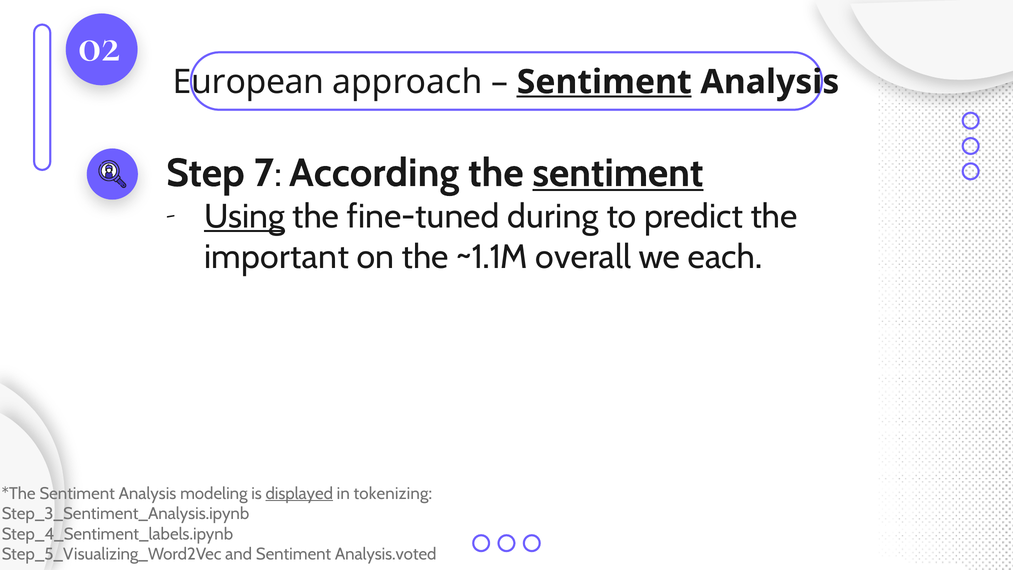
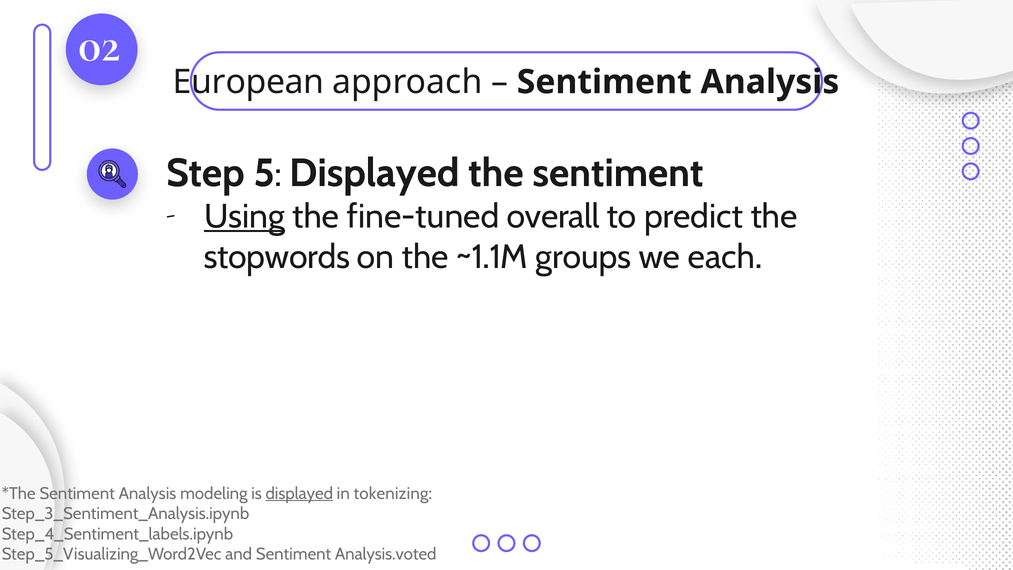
Sentiment underline: present -> none (604, 82)
7: 7 -> 5 (264, 173)
According: According -> Displayed (374, 173)
sentiment underline: present -> none (618, 173)
during: during -> overall (553, 217)
important: important -> stopwords (277, 257)
overall: overall -> groups (583, 257)
